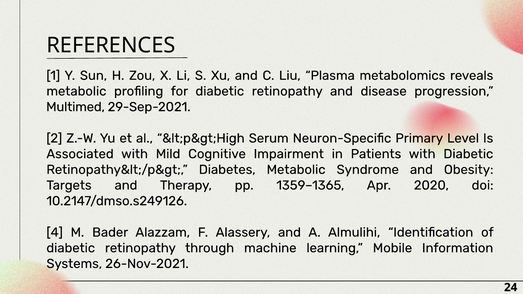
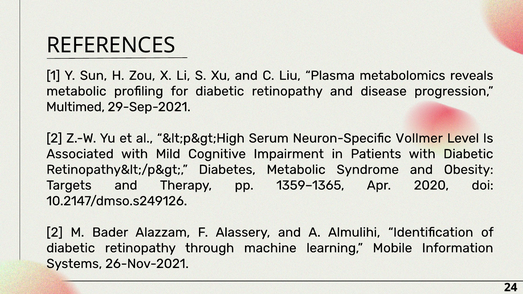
Primary: Primary -> Vollmer (419, 138)
4: 4 -> 2 (55, 232)
